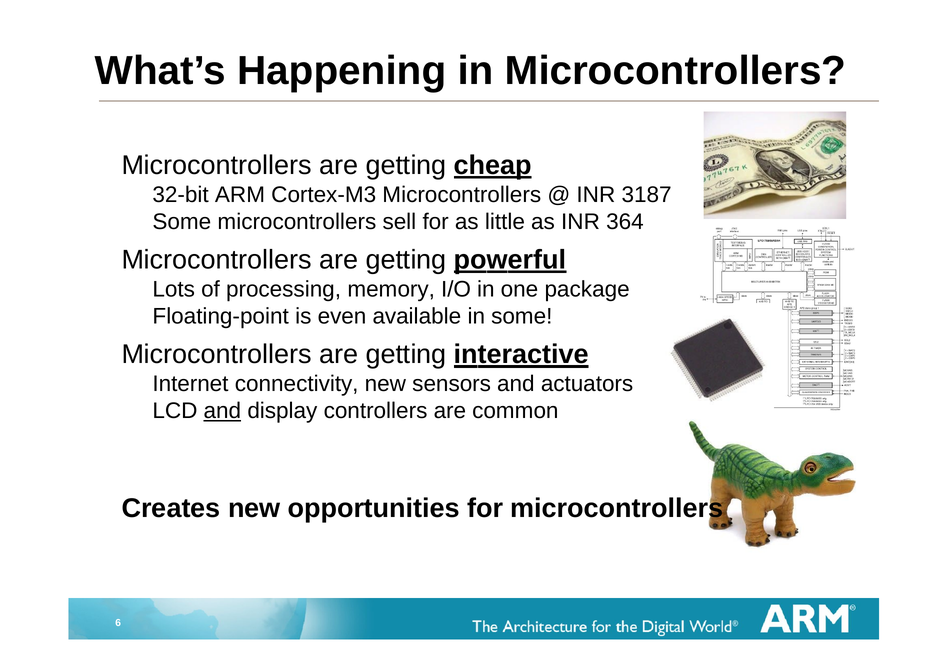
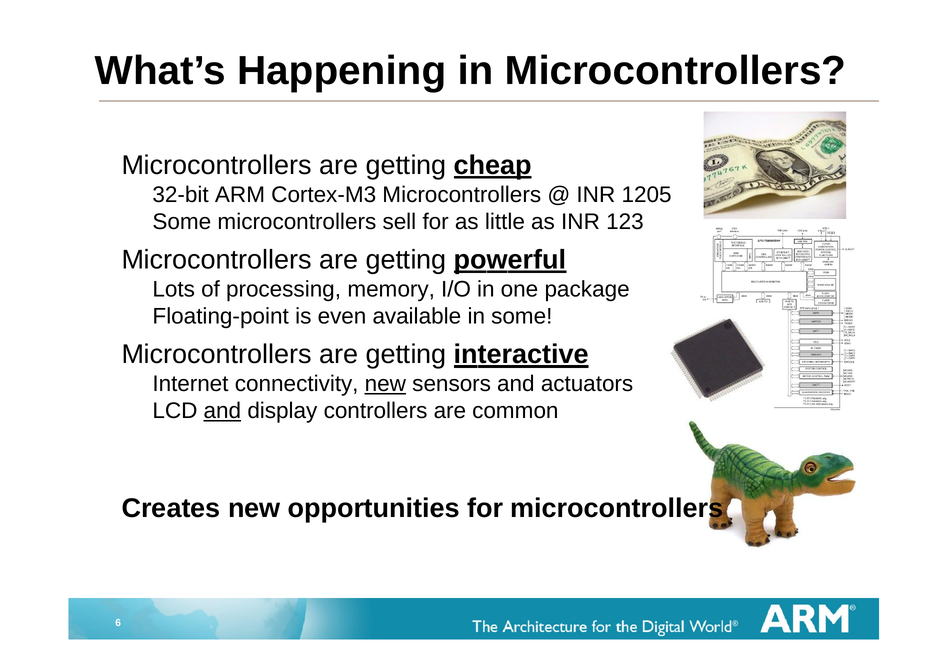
3187: 3187 -> 1205 (647, 195)
364: 364 -> 123 (625, 222)
new underline: none -> present (385, 384)
